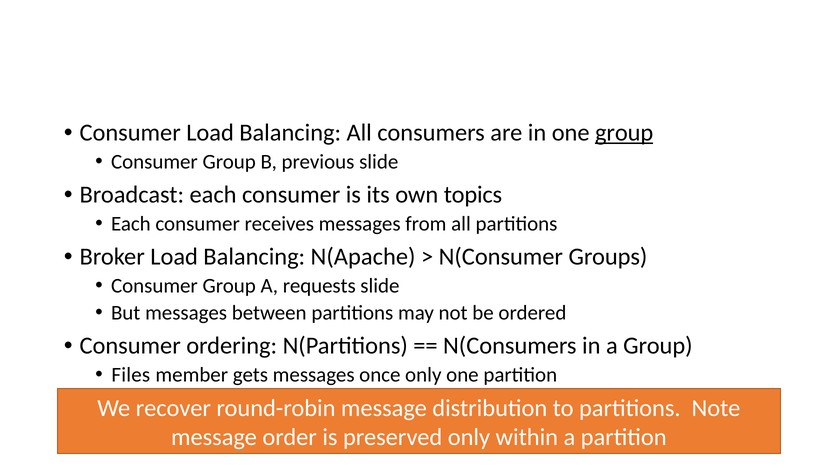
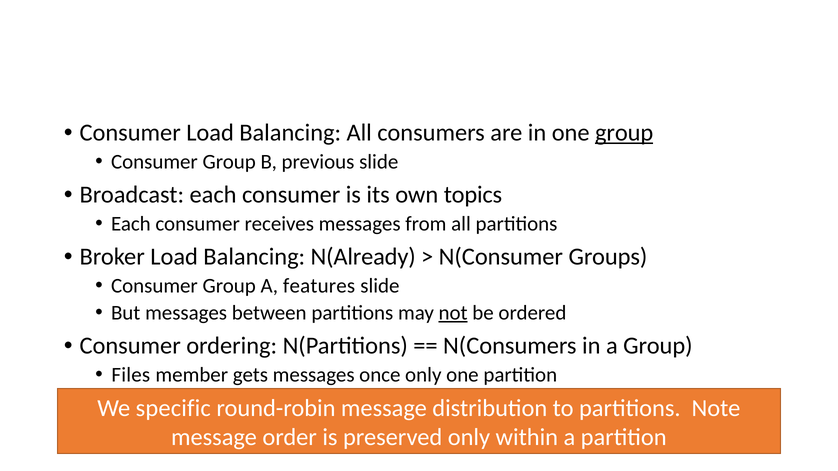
N(Apache: N(Apache -> N(Already (363, 257)
requests: requests -> features (319, 286)
not underline: none -> present (453, 313)
recover: recover -> specific (173, 408)
